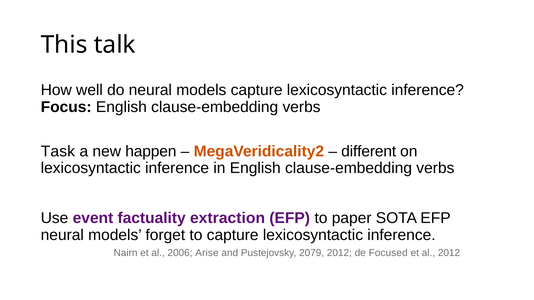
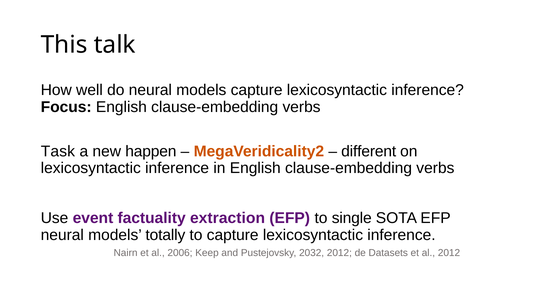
paper: paper -> single (352, 218)
forget: forget -> totally (165, 235)
Arise: Arise -> Keep (207, 253)
2079: 2079 -> 2032 (312, 253)
Focused: Focused -> Datasets (388, 253)
